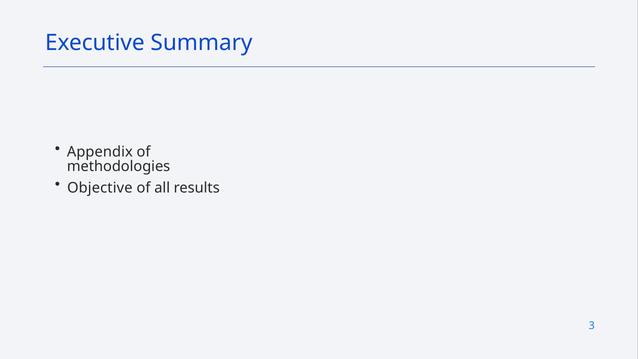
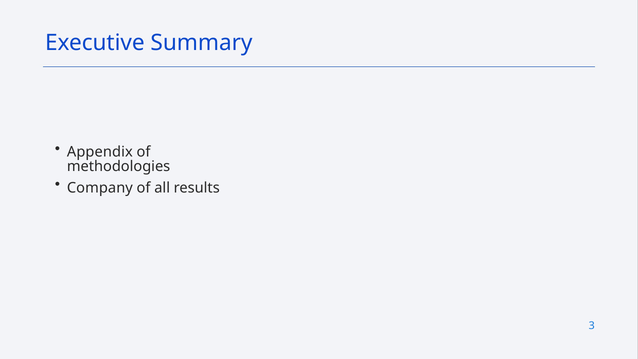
Objective: Objective -> Company (100, 188)
